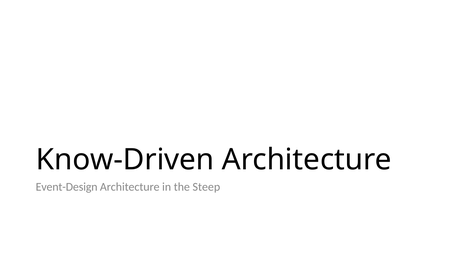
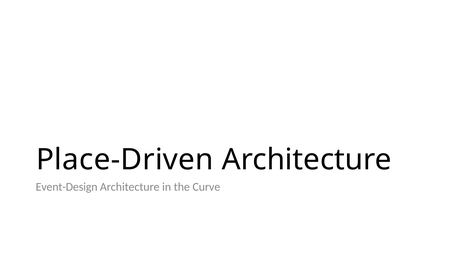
Know-Driven: Know-Driven -> Place-Driven (125, 159)
Steep: Steep -> Curve (206, 187)
